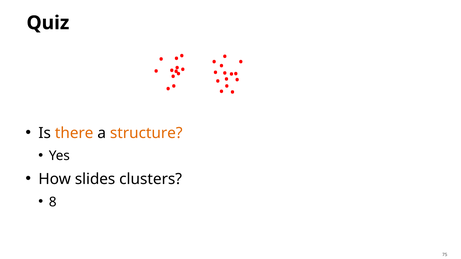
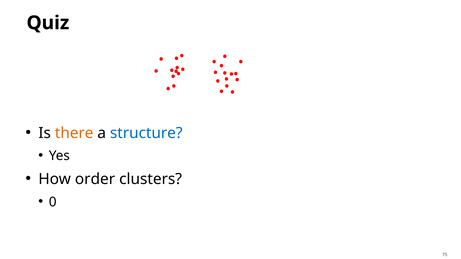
structure colour: orange -> blue (146, 133)
slides: slides -> order (95, 179)
8: 8 -> 0 (53, 202)
